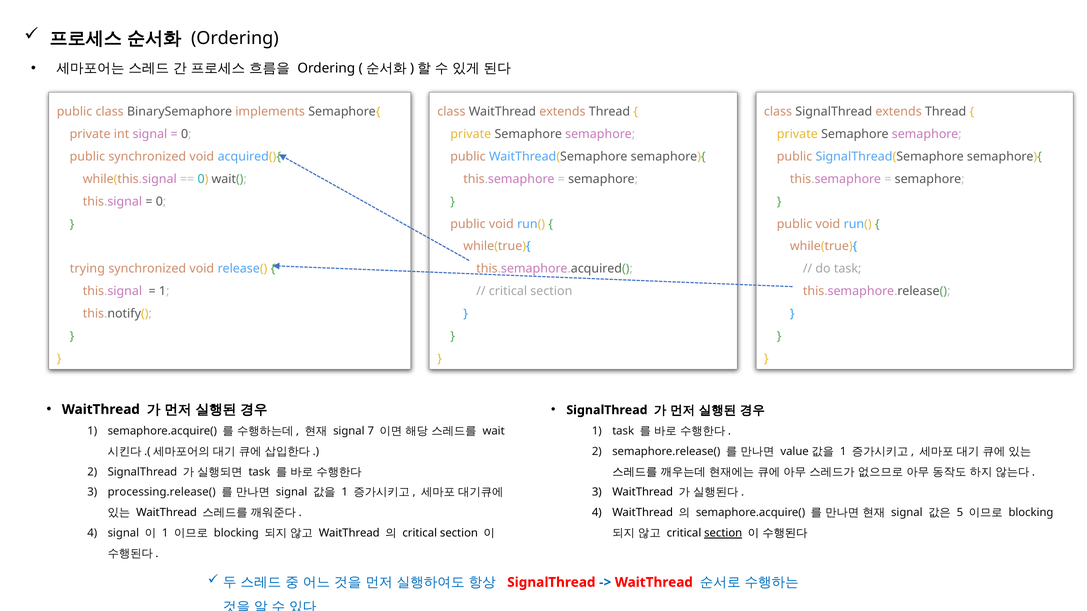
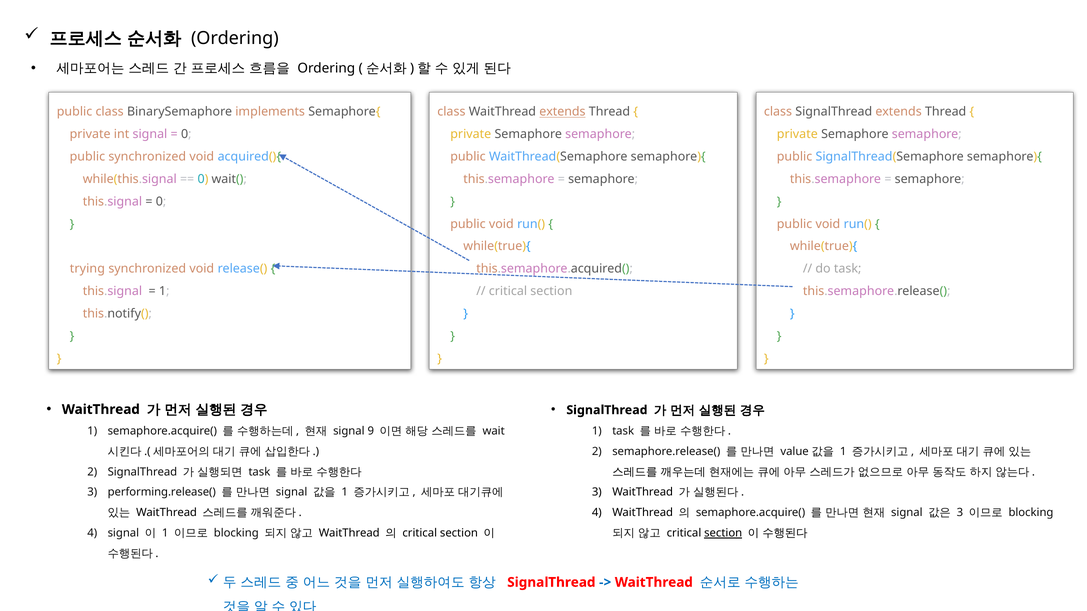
extends underline: none -> present (562, 112)
7: 7 -> 9 (371, 431)
processing.release(: processing.release( -> performing.release( (162, 493)
5: 5 -> 3 (960, 513)
